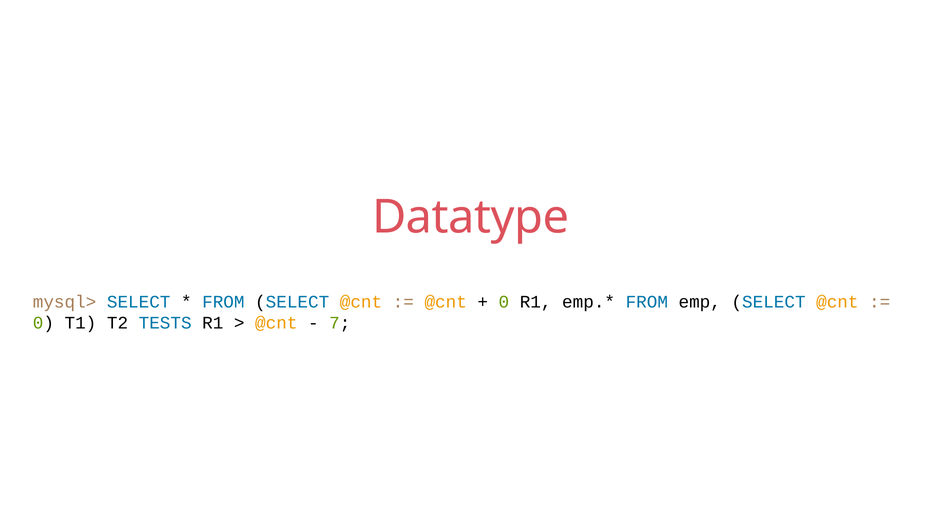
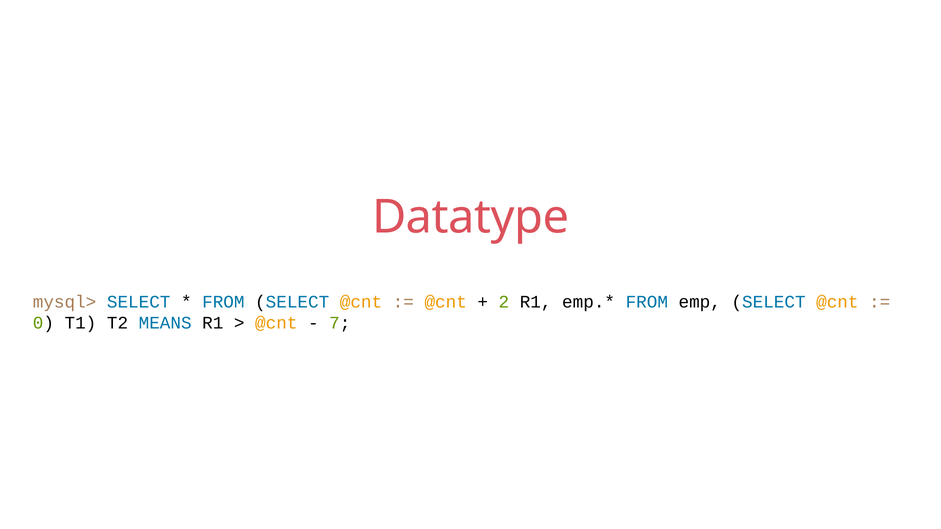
0: 0 -> 2 (504, 302)
TESTS: TESTS -> MEANS (165, 323)
